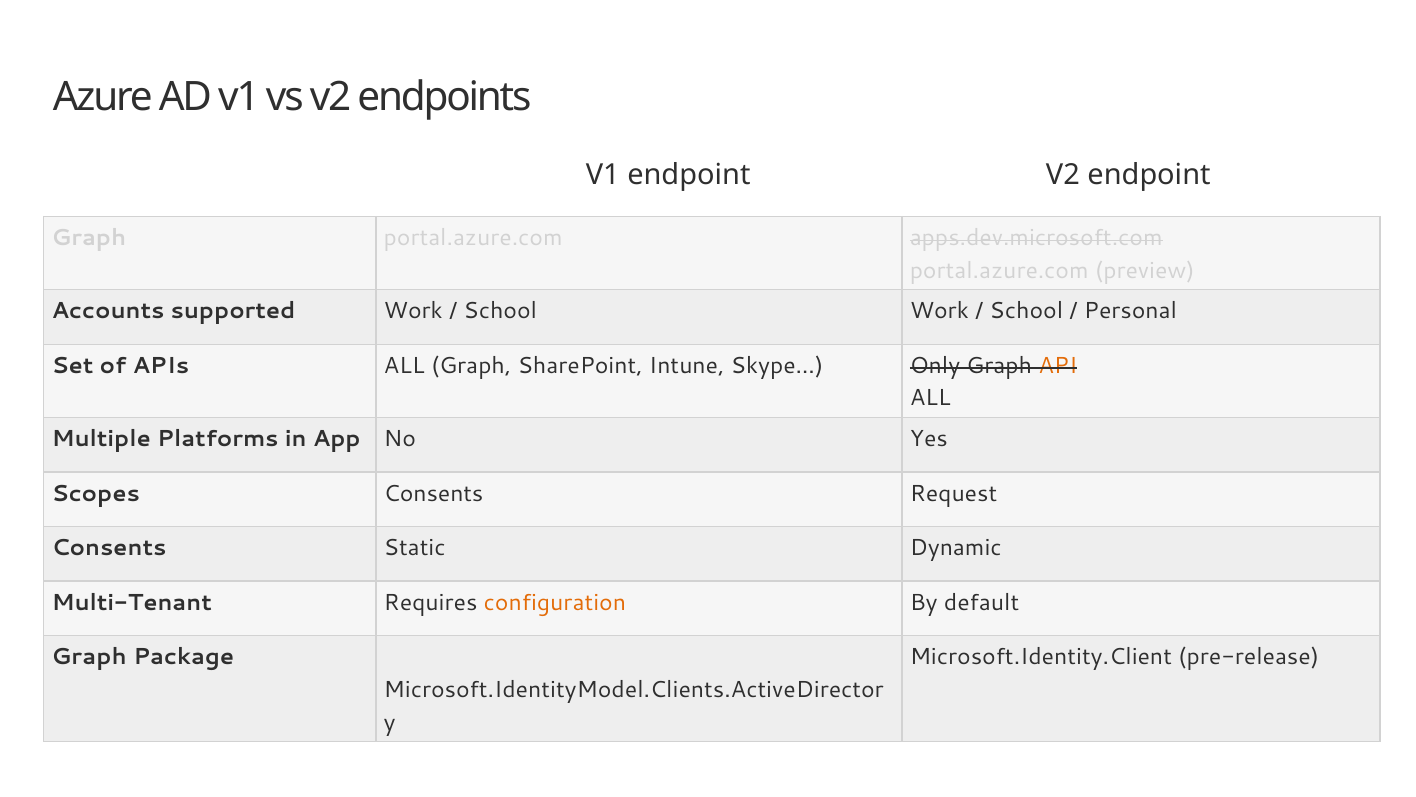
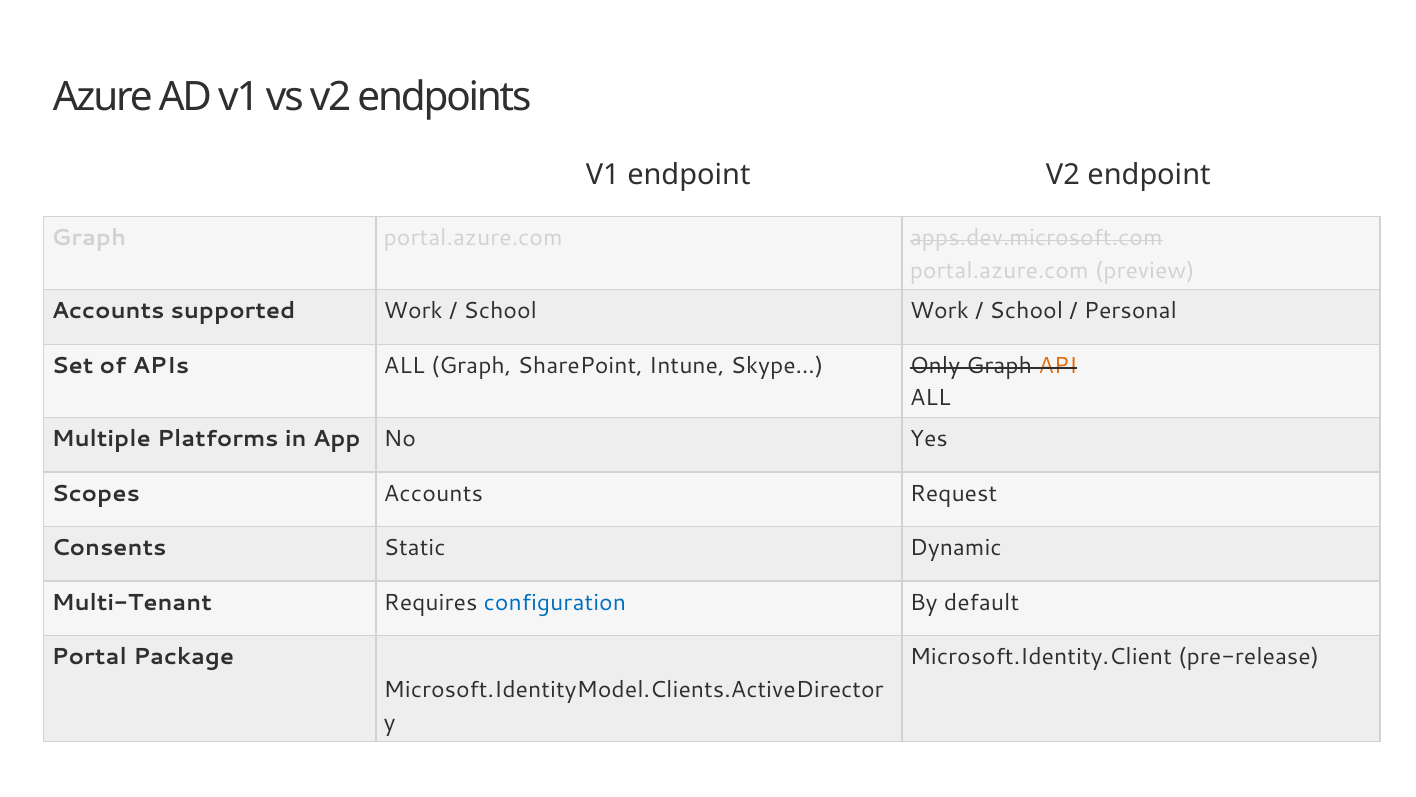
Scopes Consents: Consents -> Accounts (433, 493)
configuration colour: orange -> blue (555, 602)
Graph: Graph -> Portal (89, 657)
